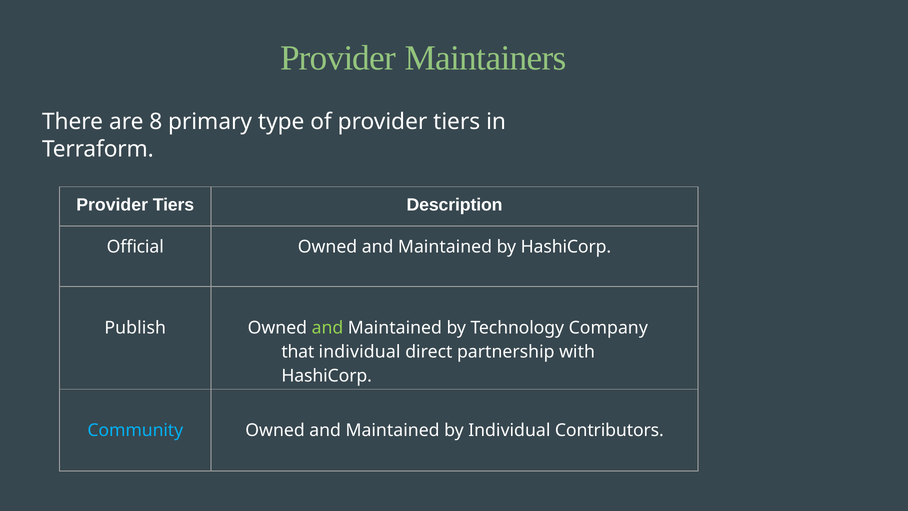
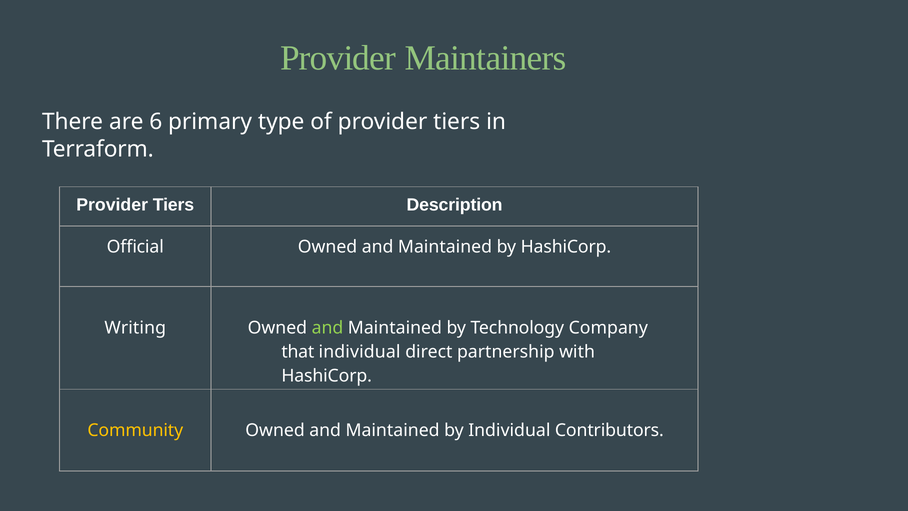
8: 8 -> 6 (156, 122)
Publish: Publish -> Writing (135, 328)
Community colour: light blue -> yellow (135, 430)
